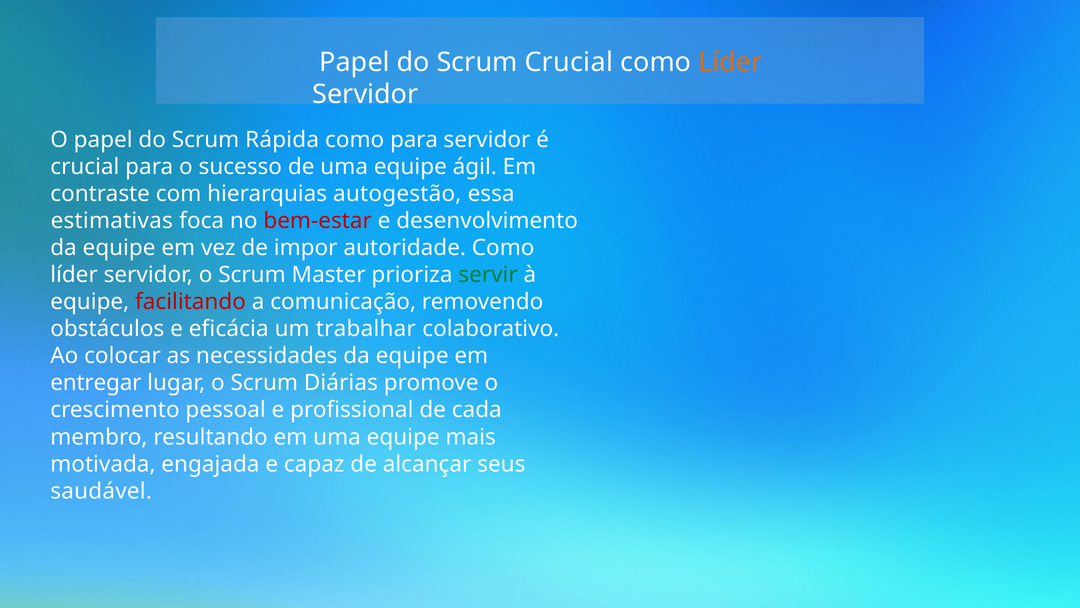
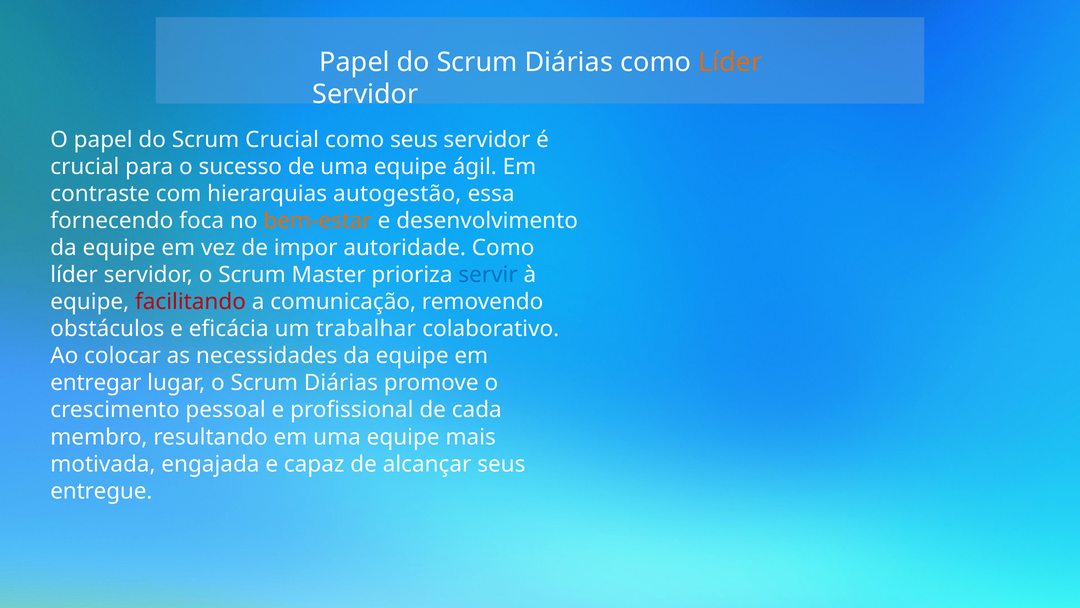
do Scrum Crucial: Crucial -> Diárias (569, 62)
Scrum Rápida: Rápida -> Crucial (282, 140)
como para: para -> seus (414, 140)
estimativas: estimativas -> fornecendo (112, 221)
bem-estar colour: red -> orange (318, 221)
servir colour: green -> blue (488, 275)
saudável: saudável -> entregue (101, 491)
